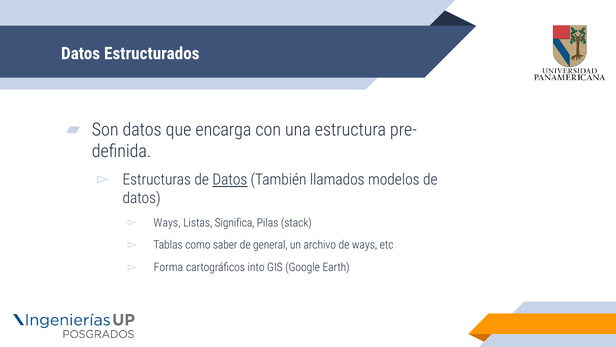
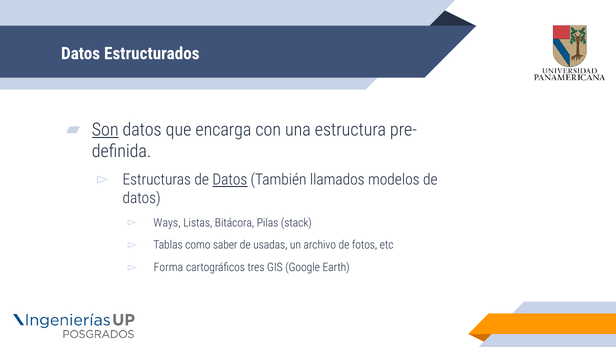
Son underline: none -> present (105, 130)
Significa: Significa -> Bitácora (235, 222)
general: general -> usadas (270, 245)
de ways: ways -> fotos (365, 245)
into: into -> tres (256, 267)
